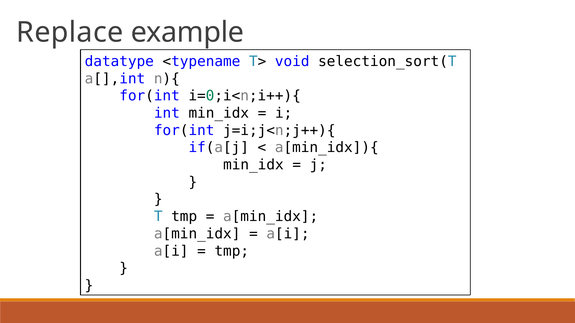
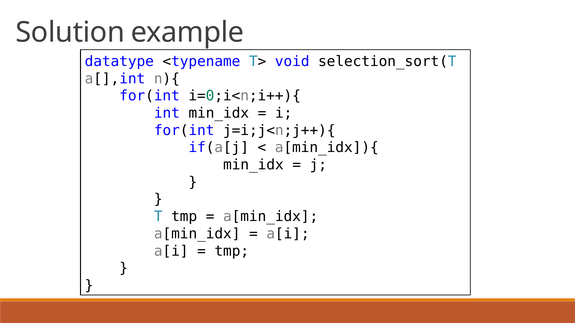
Replace: Replace -> Solution (70, 32)
